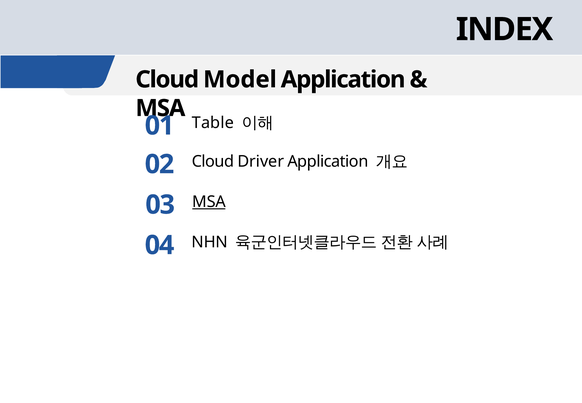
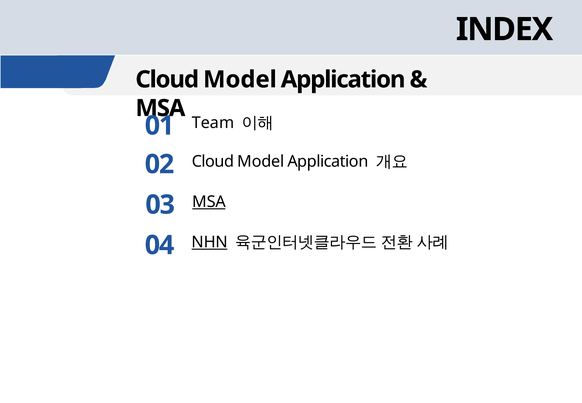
Table: Table -> Team (213, 123)
02 Cloud Driver: Driver -> Model (261, 161)
NHN underline: none -> present (210, 242)
